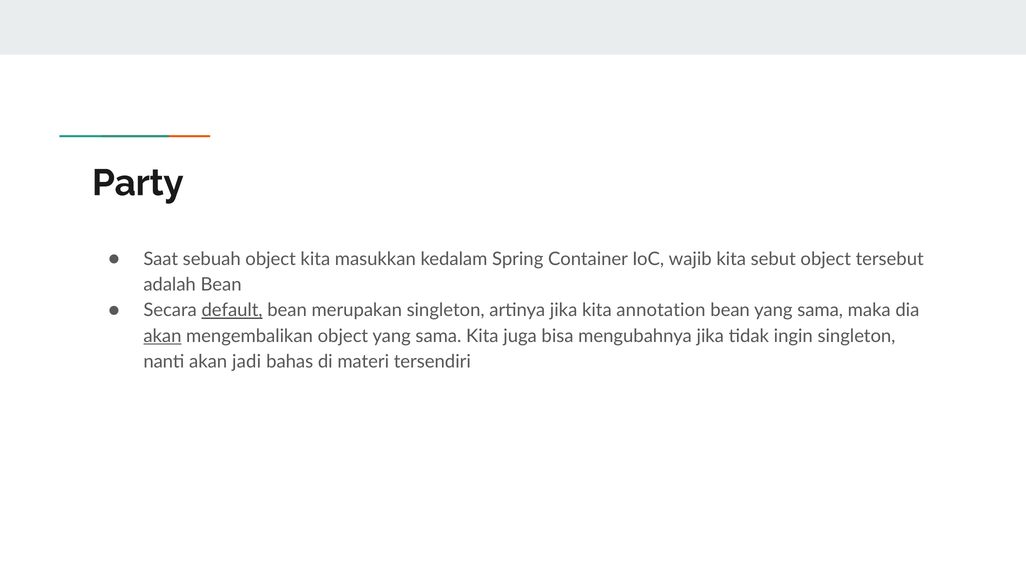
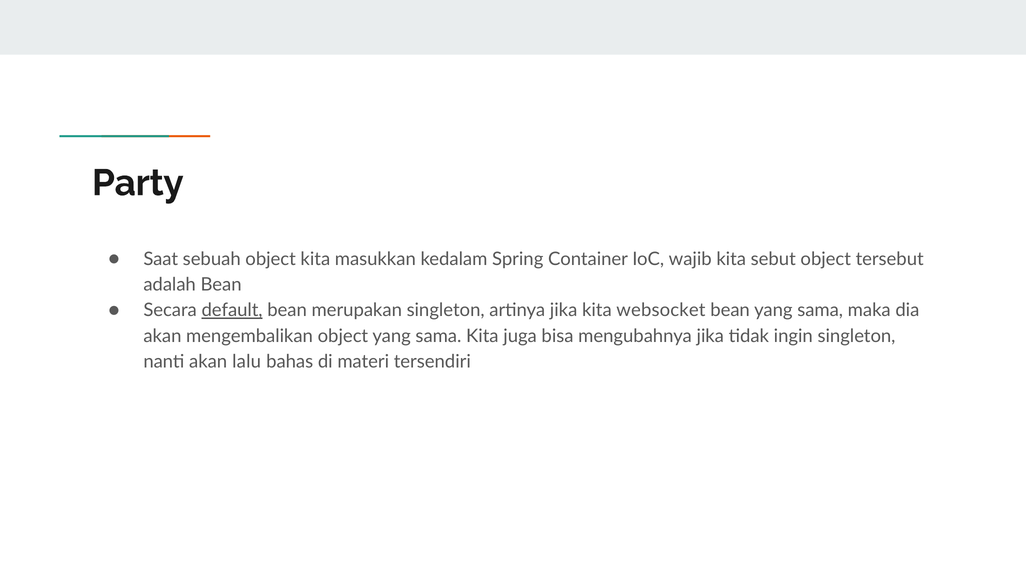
annotation: annotation -> websocket (661, 310)
akan underline: present -> none (162, 336)
jadi: jadi -> lalu (247, 362)
